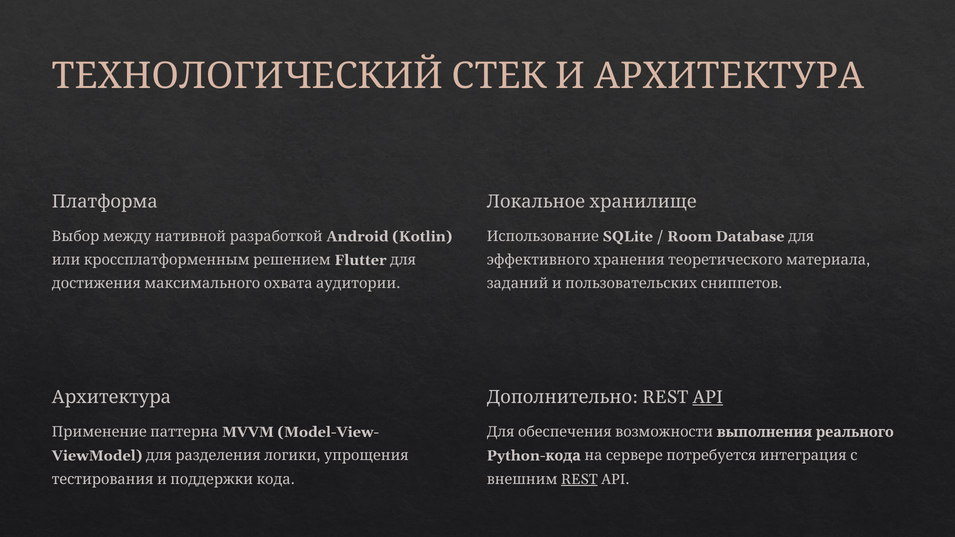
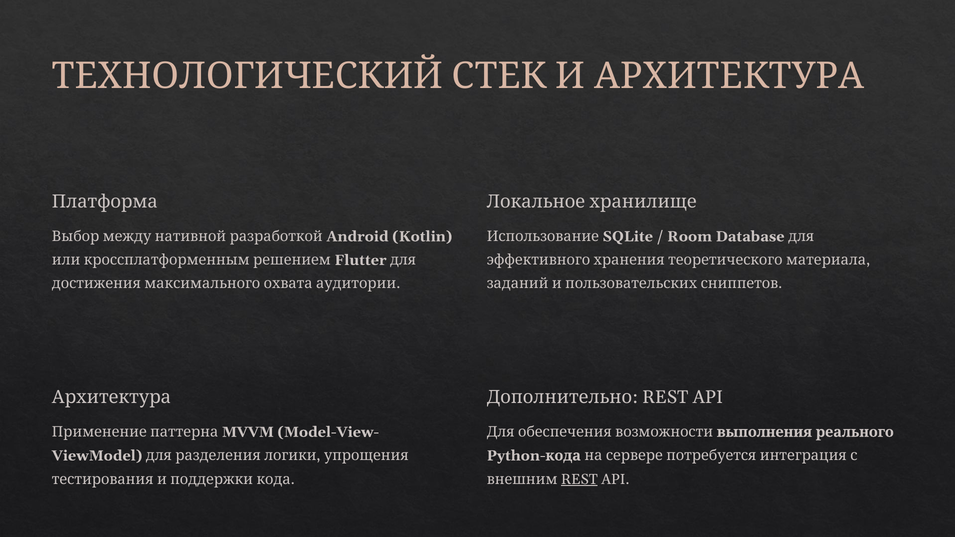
API underline: present -> none (708, 397)
